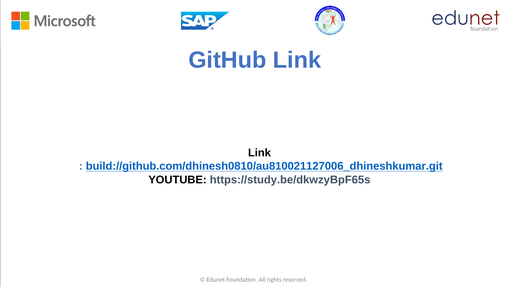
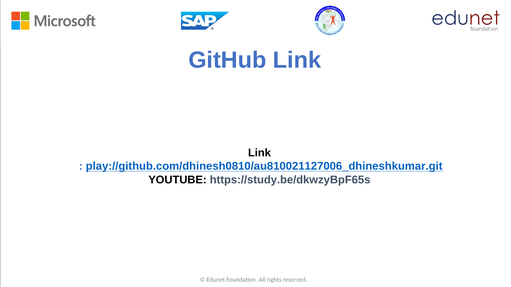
build://github.com/dhinesh0810/au810021127006_dhineshkumar.git: build://github.com/dhinesh0810/au810021127006_dhineshkumar.git -> play://github.com/dhinesh0810/au810021127006_dhineshkumar.git (264, 167)
